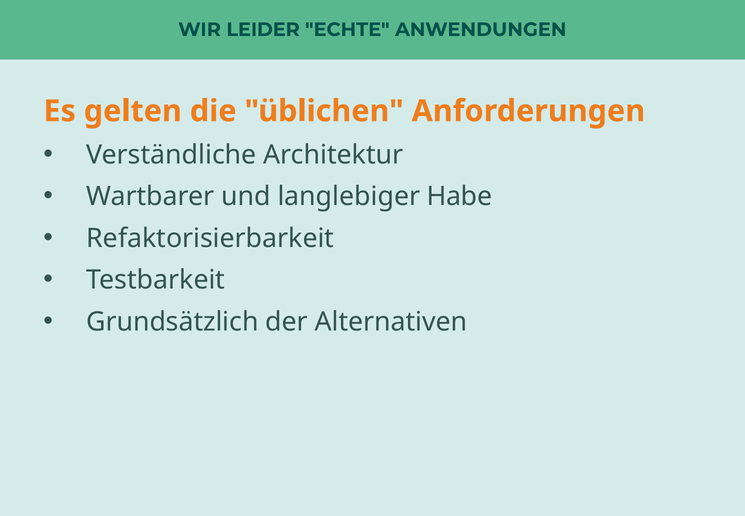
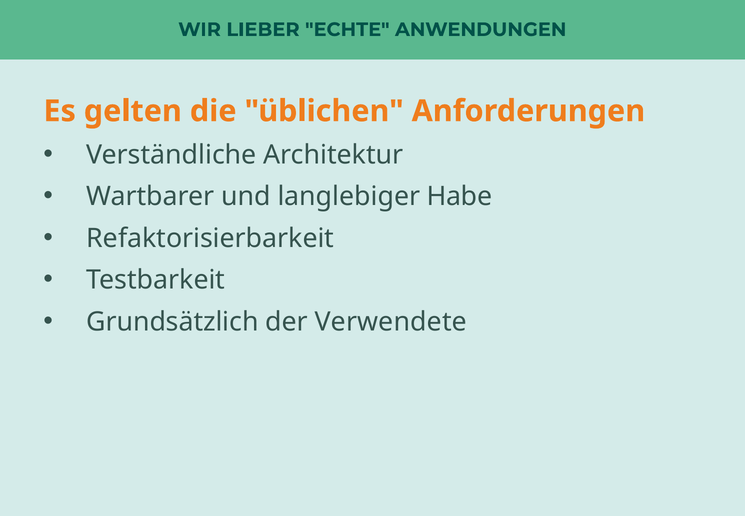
LEIDER: LEIDER -> LIEBER (263, 30)
Alternativen: Alternativen -> Verwendete (391, 322)
